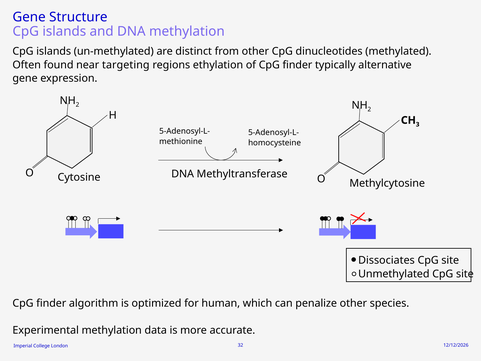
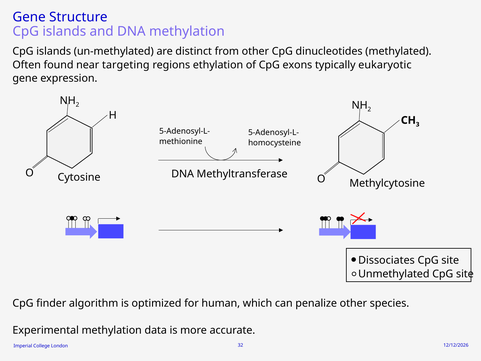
of CpG finder: finder -> exons (297, 65)
alternative: alternative -> eukaryotic (385, 65)
